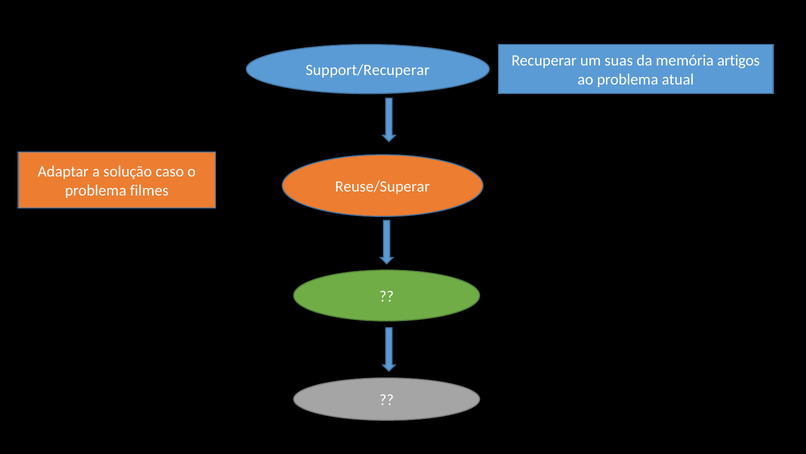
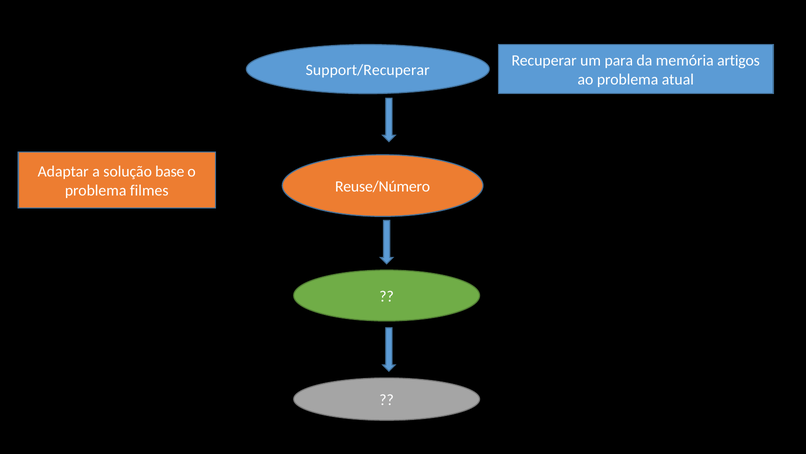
suas: suas -> para (619, 61)
caso: caso -> base (170, 171)
Reuse/Superar: Reuse/Superar -> Reuse/Número (383, 186)
